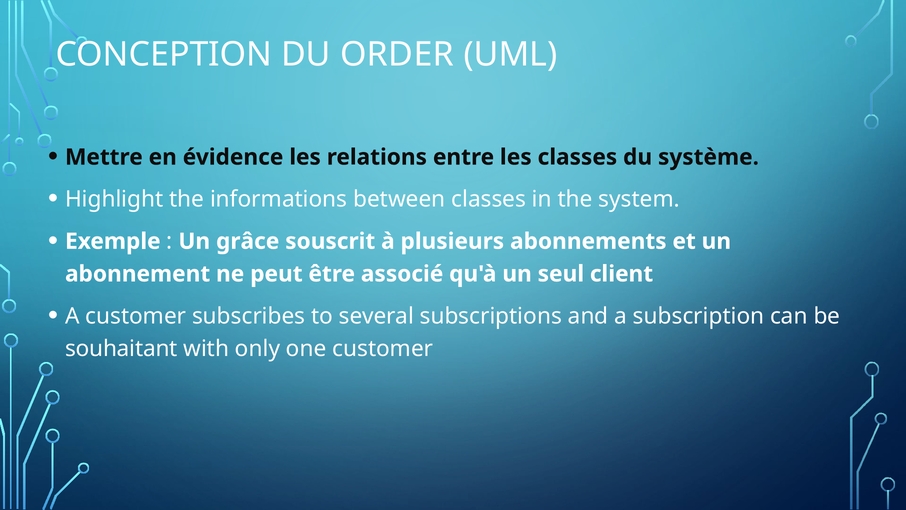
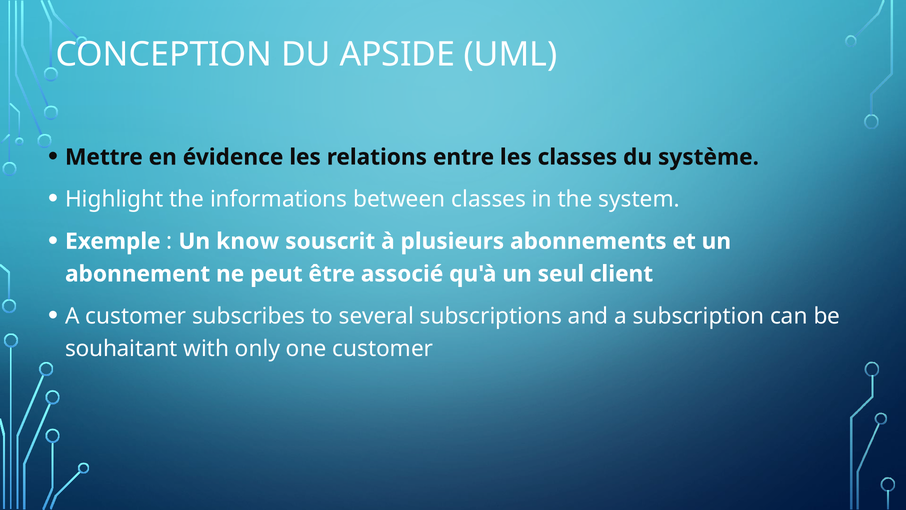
ORDER: ORDER -> APSIDE (397, 55)
grâce: grâce -> know (248, 241)
